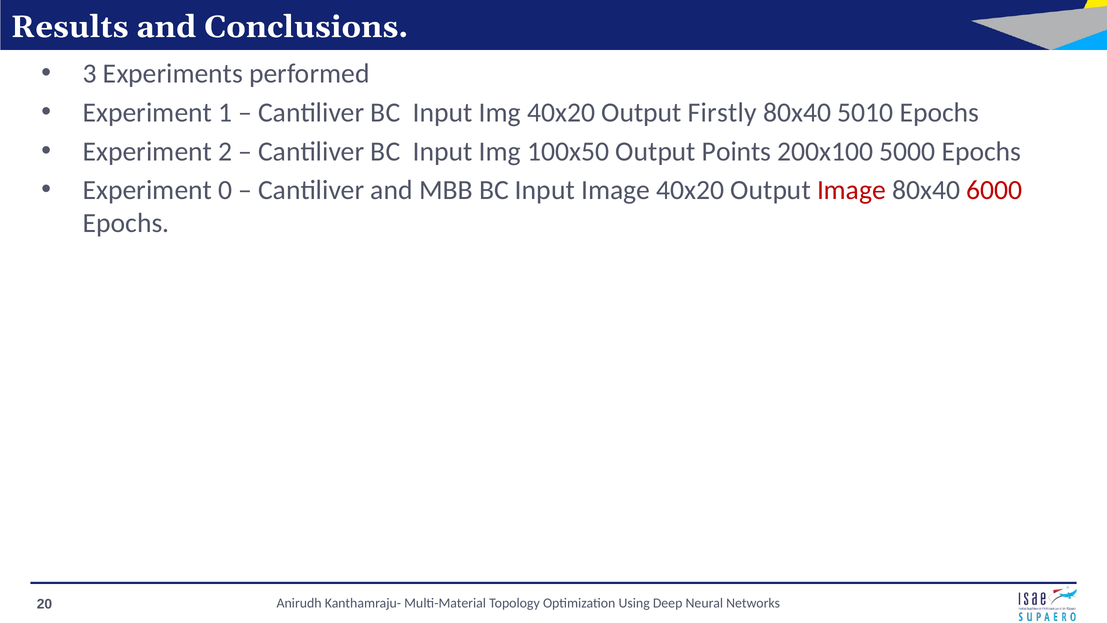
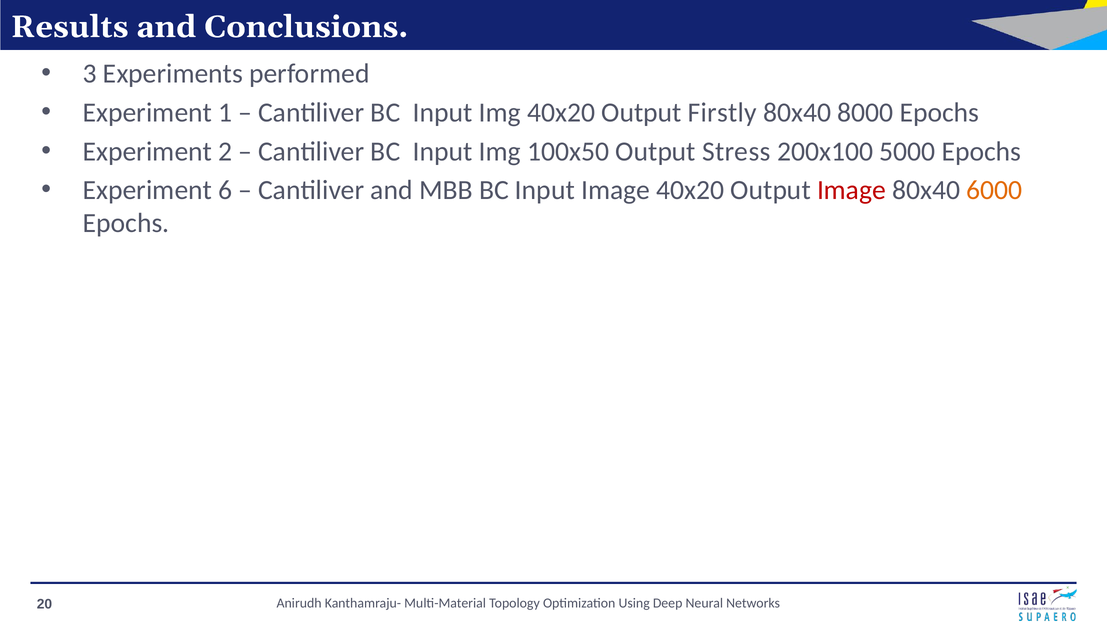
5010: 5010 -> 8000 (865, 113)
Points: Points -> Stress (736, 151)
0: 0 -> 6 (225, 190)
6000 colour: red -> orange (994, 190)
